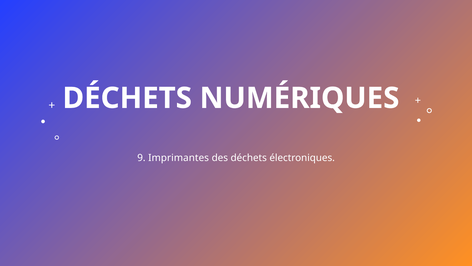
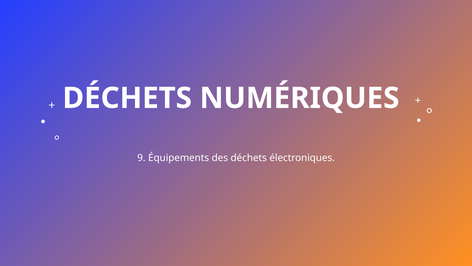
Imprimantes: Imprimantes -> Équipements (179, 158)
